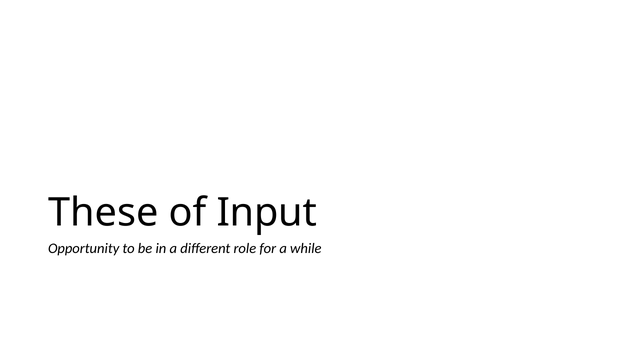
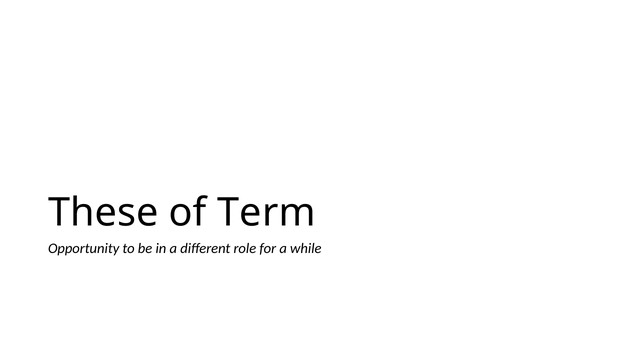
Input: Input -> Term (267, 213)
